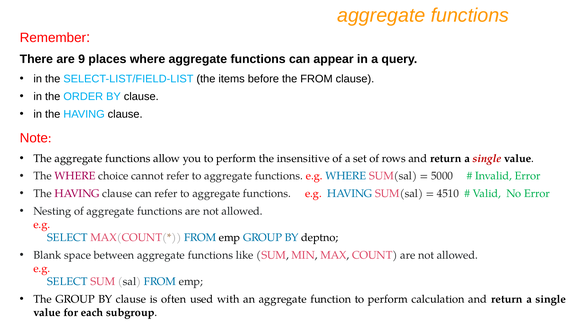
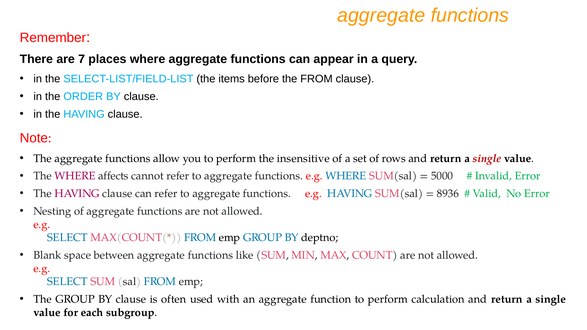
9: 9 -> 7 (82, 59)
choice: choice -> affects (113, 176)
4510: 4510 -> 8936 (448, 194)
